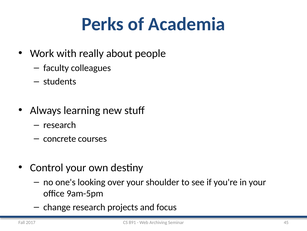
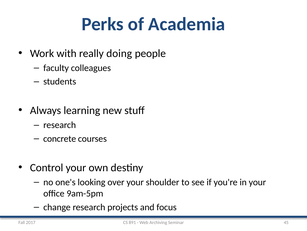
about: about -> doing (119, 53)
